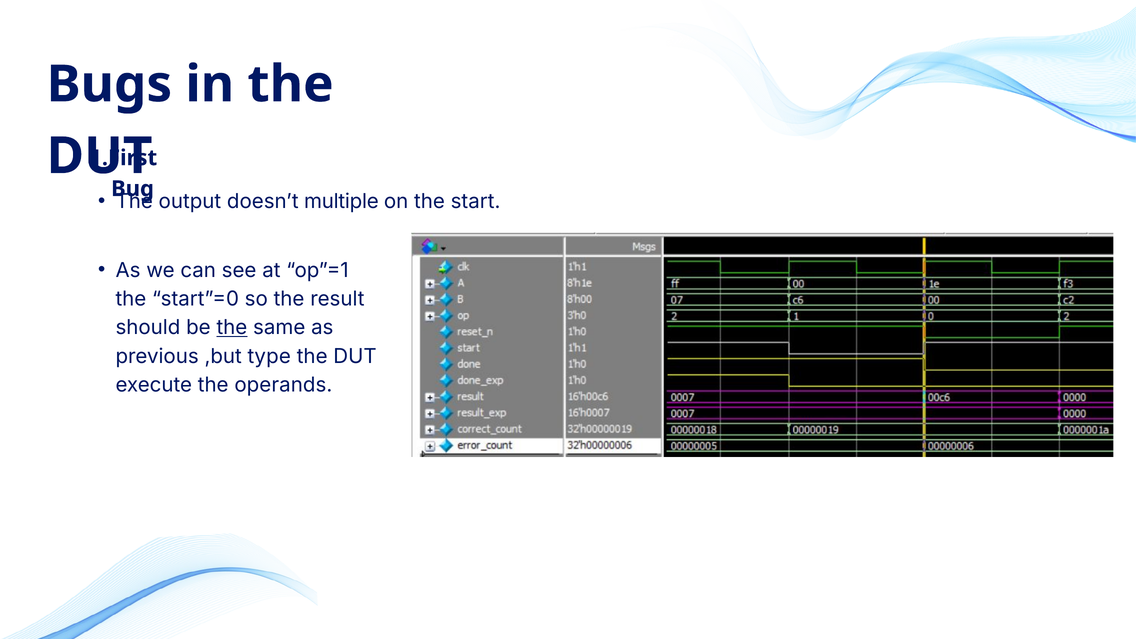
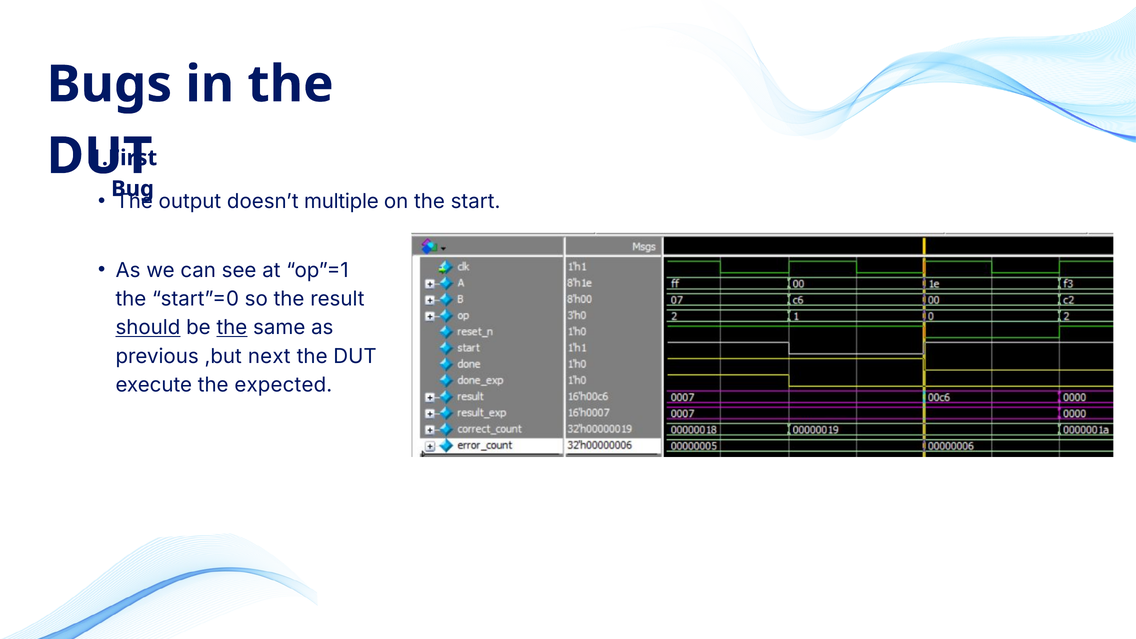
should underline: none -> present (148, 328)
type: type -> next (269, 356)
operands: operands -> expected (283, 385)
